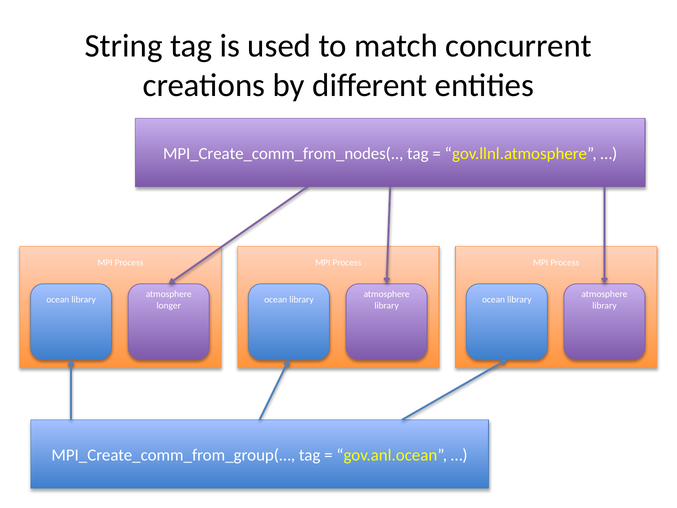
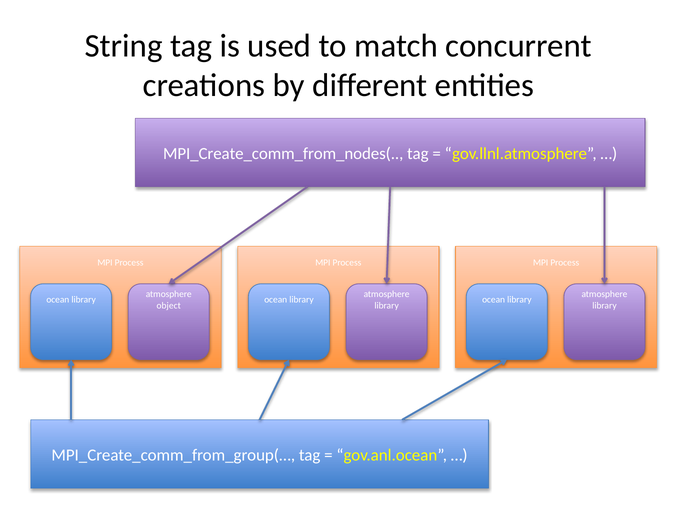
longer: longer -> object (169, 305)
